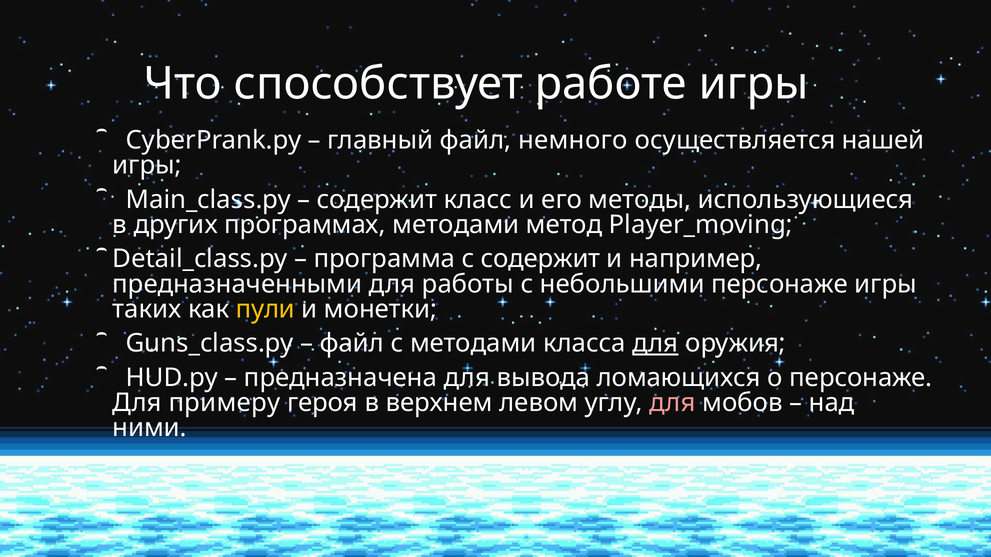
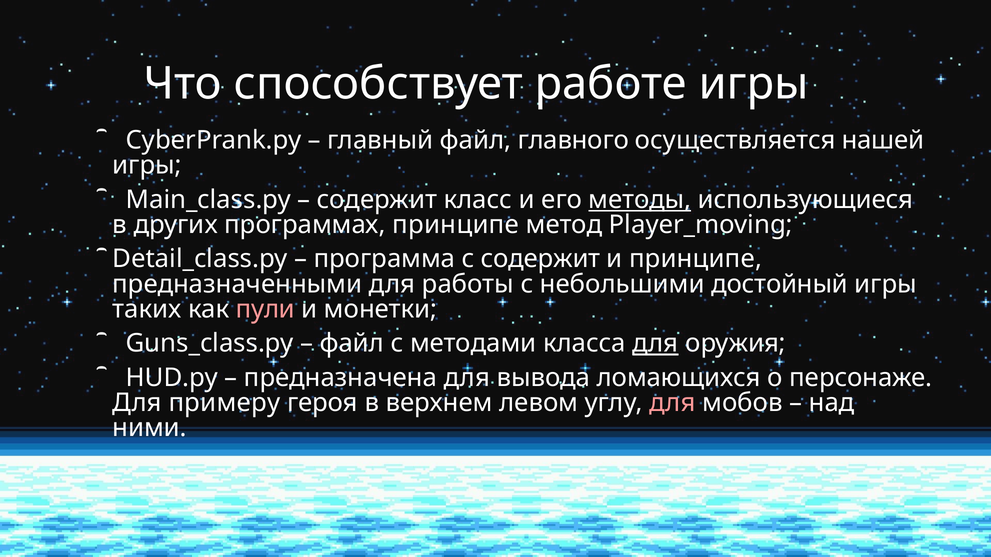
немного: немного -> главного (573, 140)
методы underline: none -> present (640, 200)
программах методами: методами -> принципе (456, 225)
и например: например -> принципе (696, 259)
небольшими персонаже: персонаже -> достойный (780, 284)
пули colour: yellow -> pink (265, 309)
